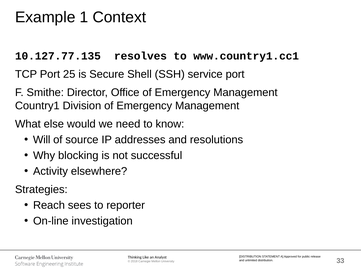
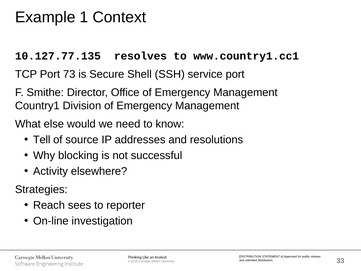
25: 25 -> 73 (69, 74)
Will: Will -> Tell (42, 140)
